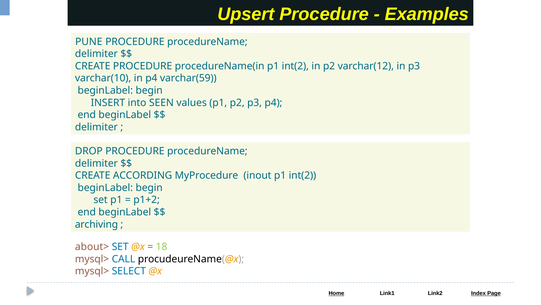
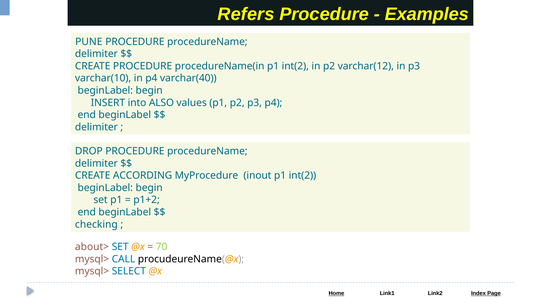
Upsert: Upsert -> Refers (246, 14)
varchar(59: varchar(59 -> varchar(40 (188, 78)
SEEN: SEEN -> ALSO (161, 102)
archiving: archiving -> checking (96, 224)
18: 18 -> 70 (162, 246)
